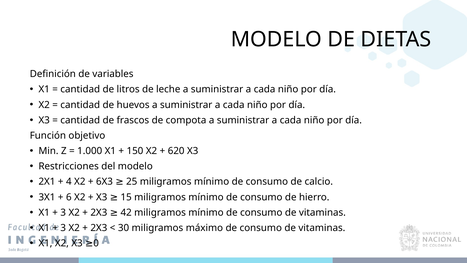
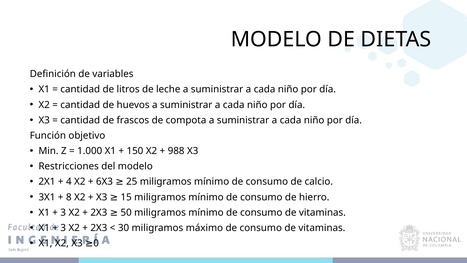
620: 620 -> 988 (176, 151)
6: 6 -> 8 (69, 197)
42: 42 -> 50 (126, 212)
